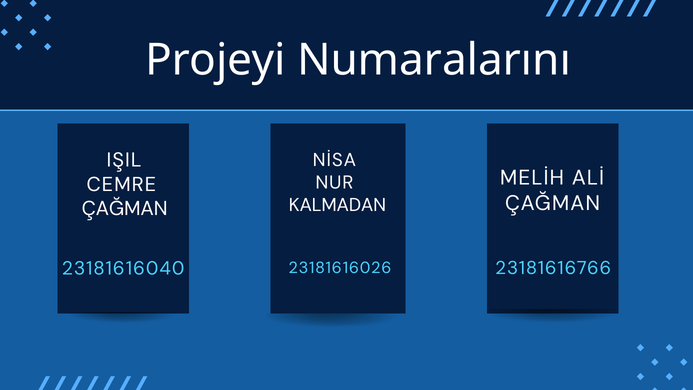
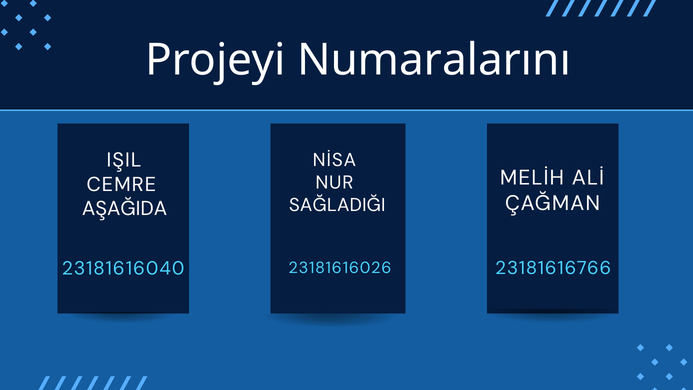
KALMADAN: KALMADAN -> SAĞLADIĞI (337, 205)
ÇAĞMAN: ÇAĞMAN -> AŞAĞIDA (125, 208)
